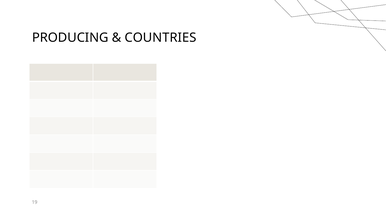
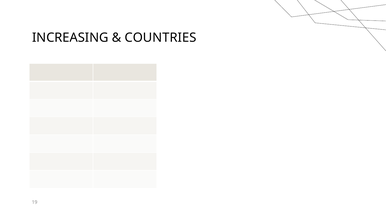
PRODUCING: PRODUCING -> INCREASING (70, 38)
